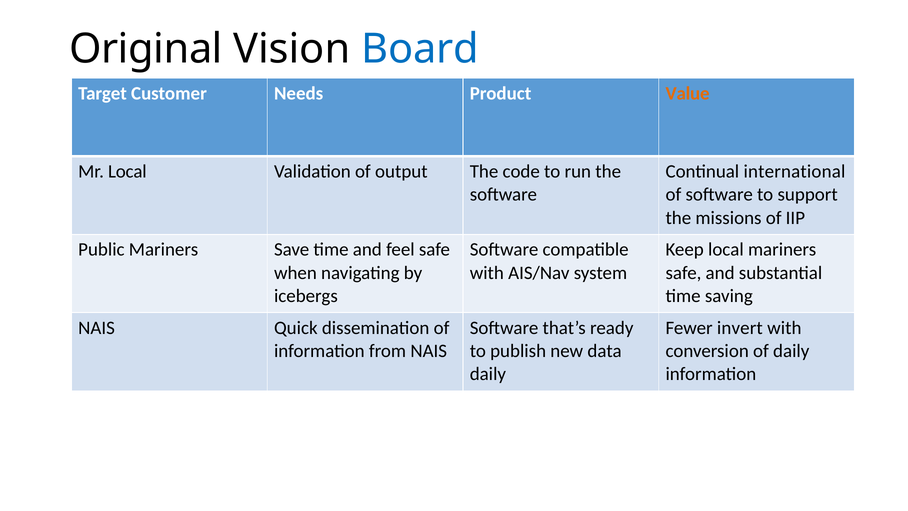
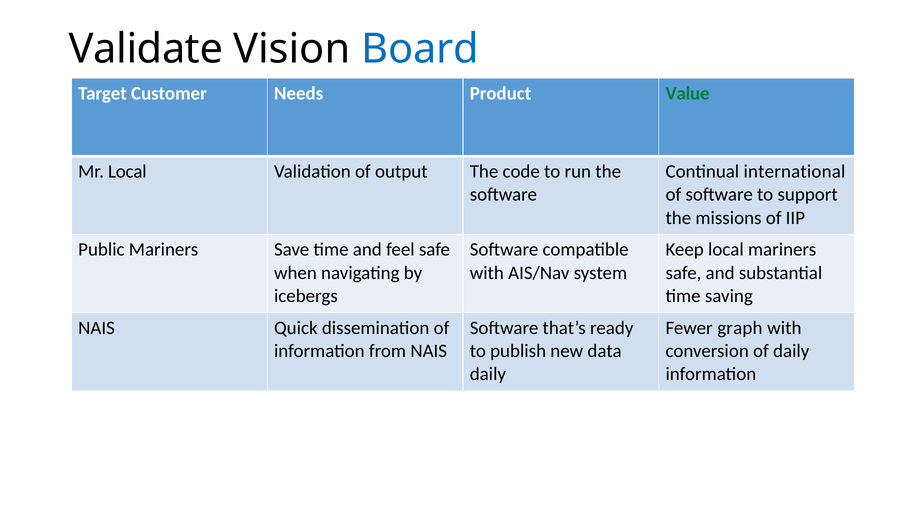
Original: Original -> Validate (146, 49)
Value colour: orange -> green (688, 93)
invert: invert -> graph (740, 328)
